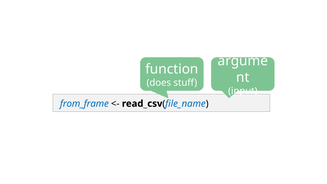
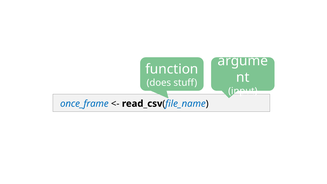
from_frame: from_frame -> once_frame (84, 104)
